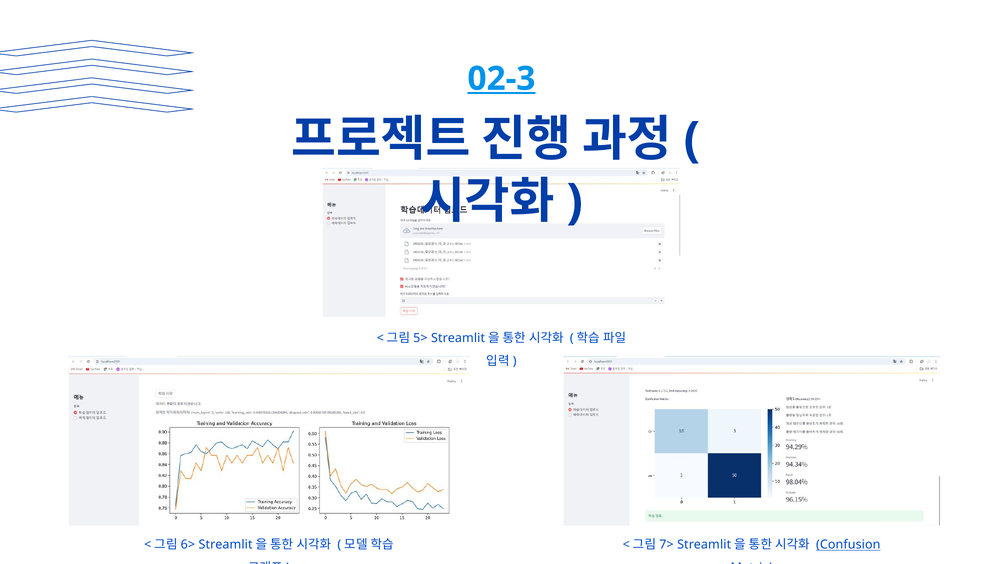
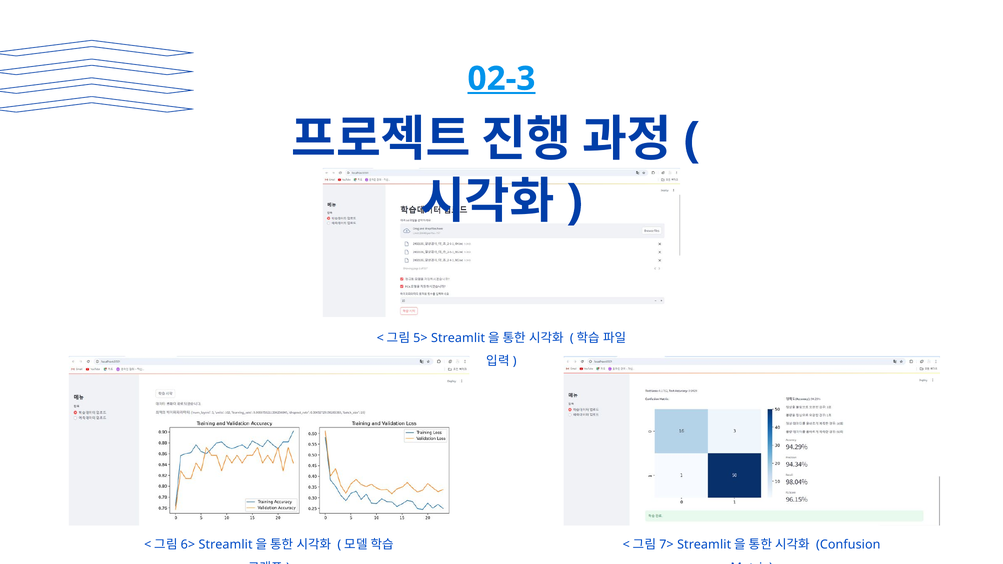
Confusion underline: present -> none (848, 545)
